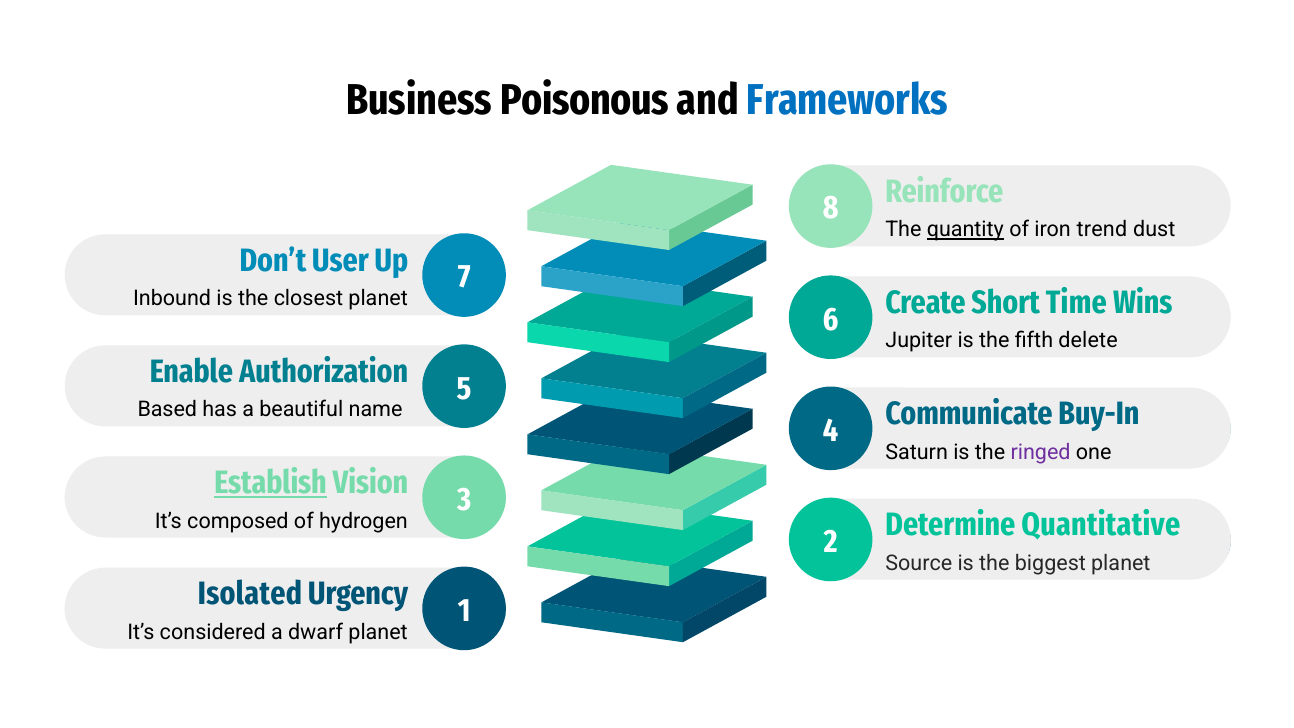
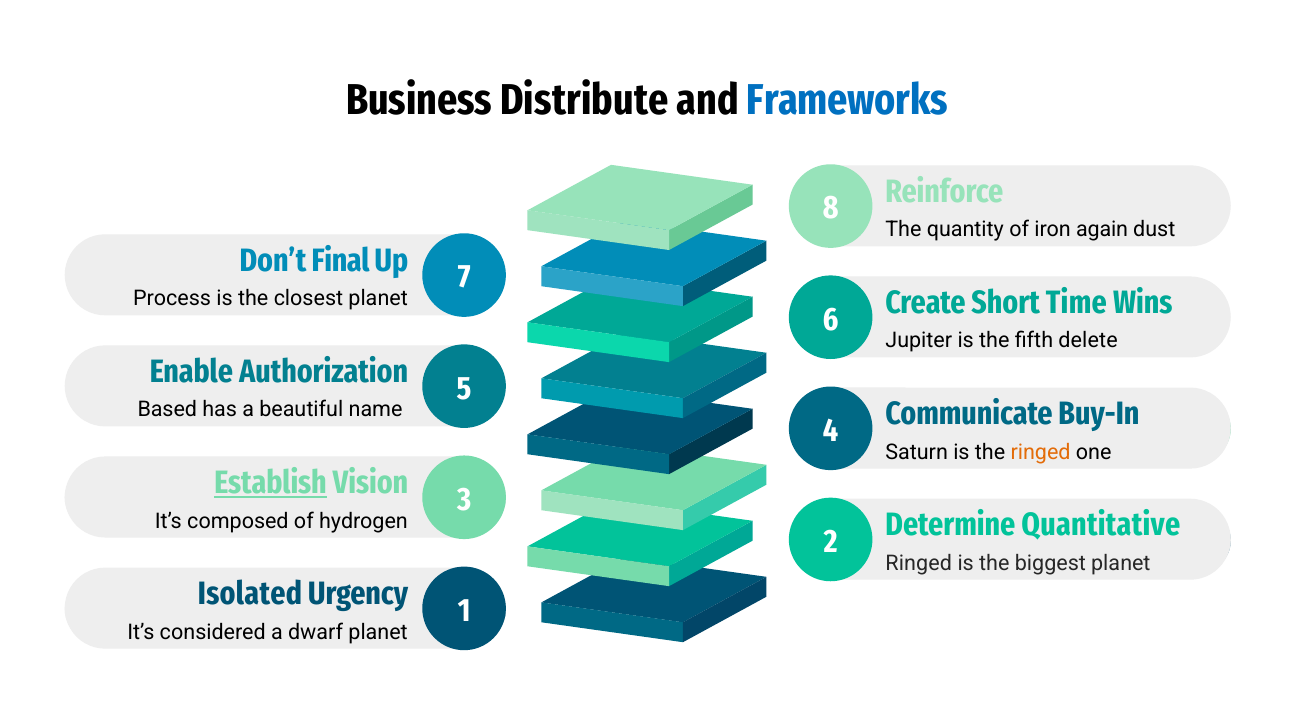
Poisonous: Poisonous -> Distribute (584, 100)
quantity underline: present -> none (965, 230)
trend: trend -> again (1102, 230)
User: User -> Final (341, 260)
Inbound: Inbound -> Process (172, 299)
ringed colour: purple -> orange (1041, 452)
Source: Source -> Ringed (919, 563)
